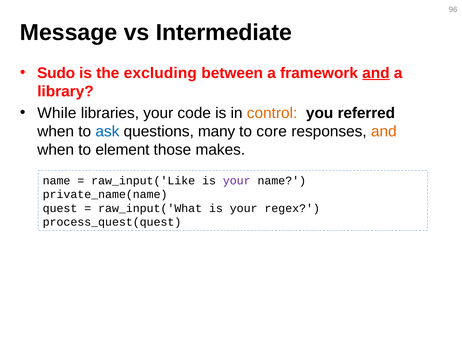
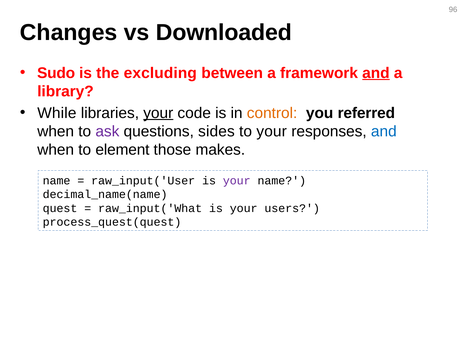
Message: Message -> Changes (69, 33)
Intermediate: Intermediate -> Downloaded (224, 33)
your underline: none -> present (158, 113)
ask colour: blue -> purple (107, 132)
many: many -> sides (216, 132)
to core: core -> your (272, 132)
and colour: orange -> blue (384, 132)
raw_input('Like: raw_input('Like -> raw_input('User (143, 181)
private_name(name: private_name(name -> decimal_name(name (105, 195)
regex: regex -> users (292, 209)
